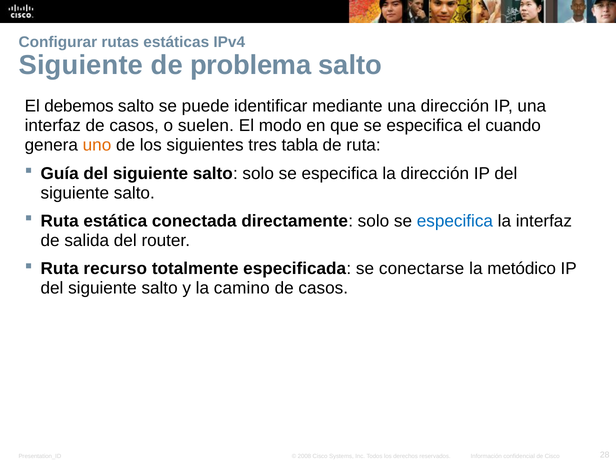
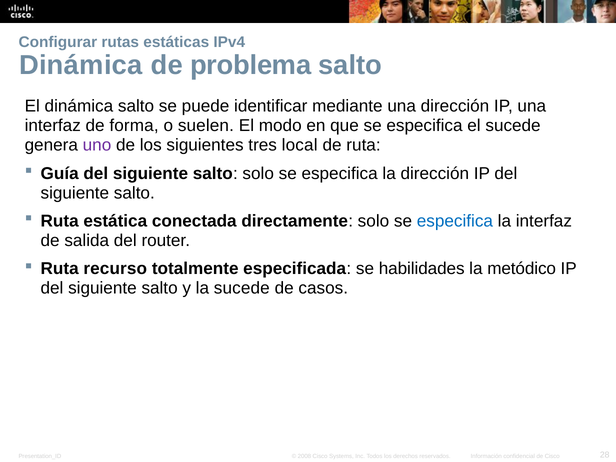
Siguiente: Siguiente -> Dinámica (81, 65)
El debemos: debemos -> dinámica (79, 106)
interfaz de casos: casos -> forma (134, 126)
el cuando: cuando -> sucede (513, 126)
uno colour: orange -> purple (97, 145)
tabla: tabla -> local (300, 145)
conectarse: conectarse -> habilidades (422, 269)
la camino: camino -> sucede (242, 288)
